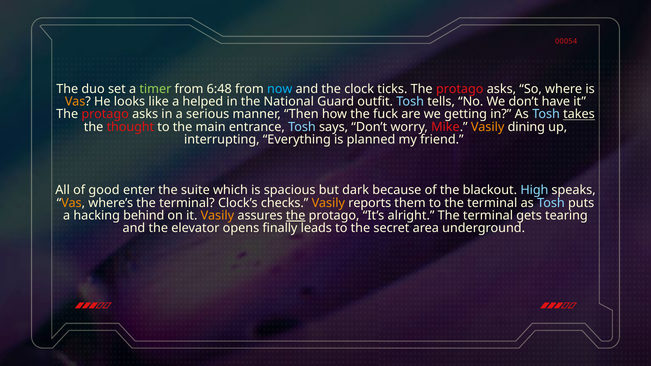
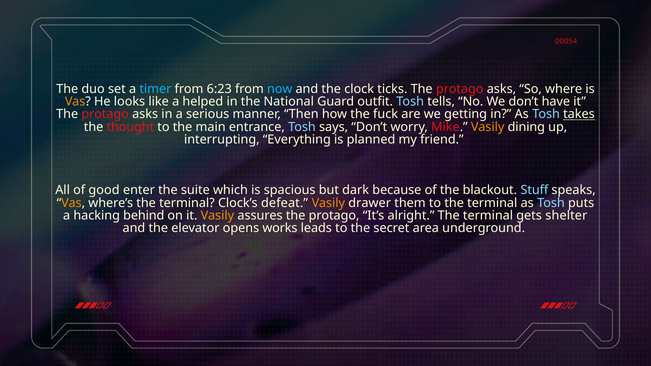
timer colour: light green -> light blue (155, 89)
6:48: 6:48 -> 6:23 (219, 89)
High: High -> Stuff (534, 190)
checks: checks -> defeat (285, 203)
reports: reports -> drawer (370, 203)
the underline: present -> none (296, 216)
tearing: tearing -> shelter (566, 216)
finally: finally -> works (280, 228)
